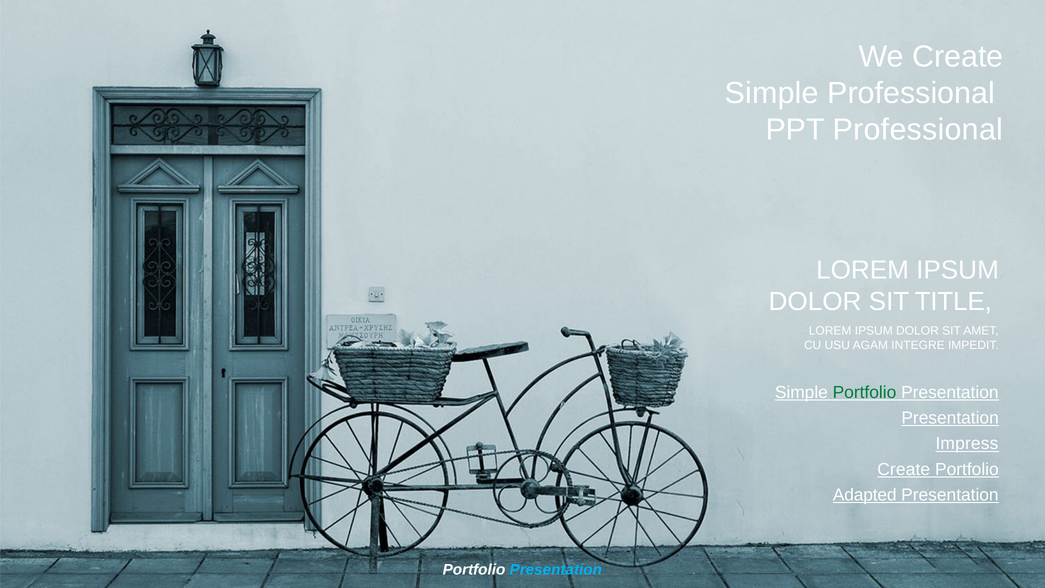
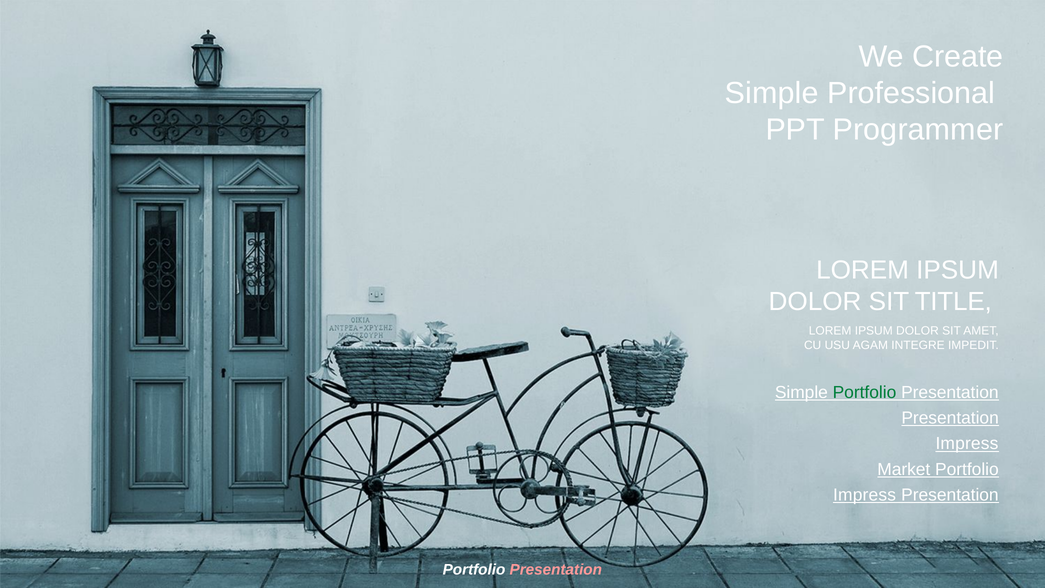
PPT Professional: Professional -> Programmer (918, 130)
Create: Create -> Market (904, 469)
Adapted: Adapted -> Impress (865, 495)
Presentation colour: light blue -> pink (556, 570)
